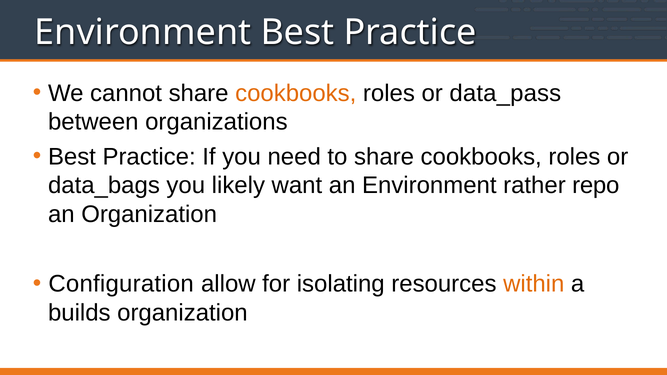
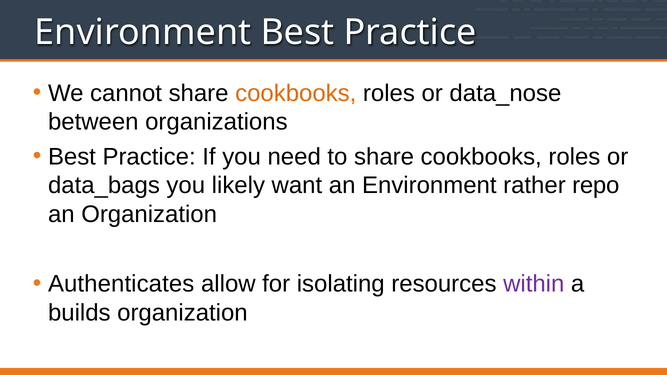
data_pass: data_pass -> data_nose (505, 93)
Configuration: Configuration -> Authenticates (121, 284)
within colour: orange -> purple (534, 284)
